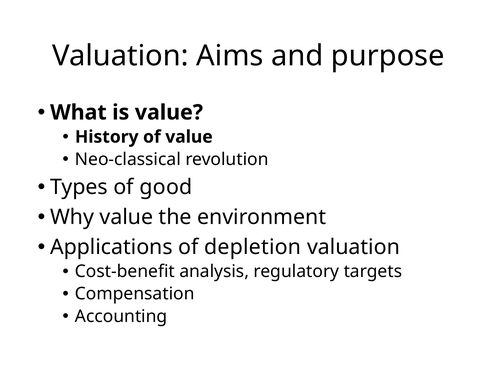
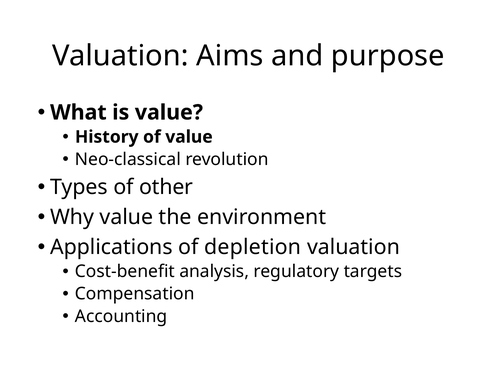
good: good -> other (166, 187)
